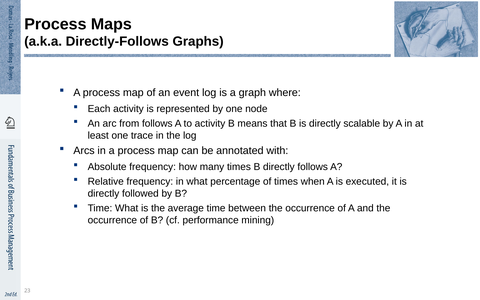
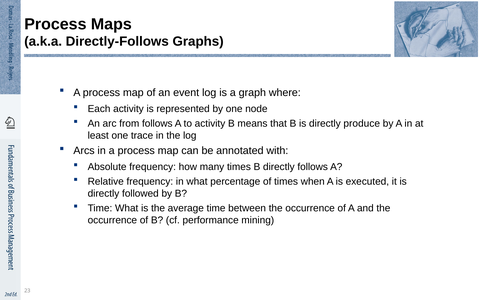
scalable: scalable -> produce (362, 124)
